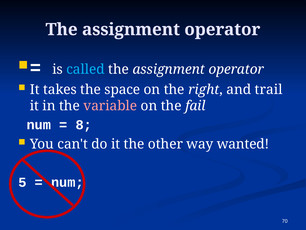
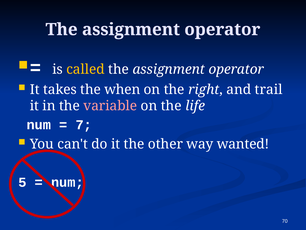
called colour: light blue -> yellow (85, 69)
space: space -> when (122, 89)
fail: fail -> life (195, 106)
8: 8 -> 7 (84, 125)
